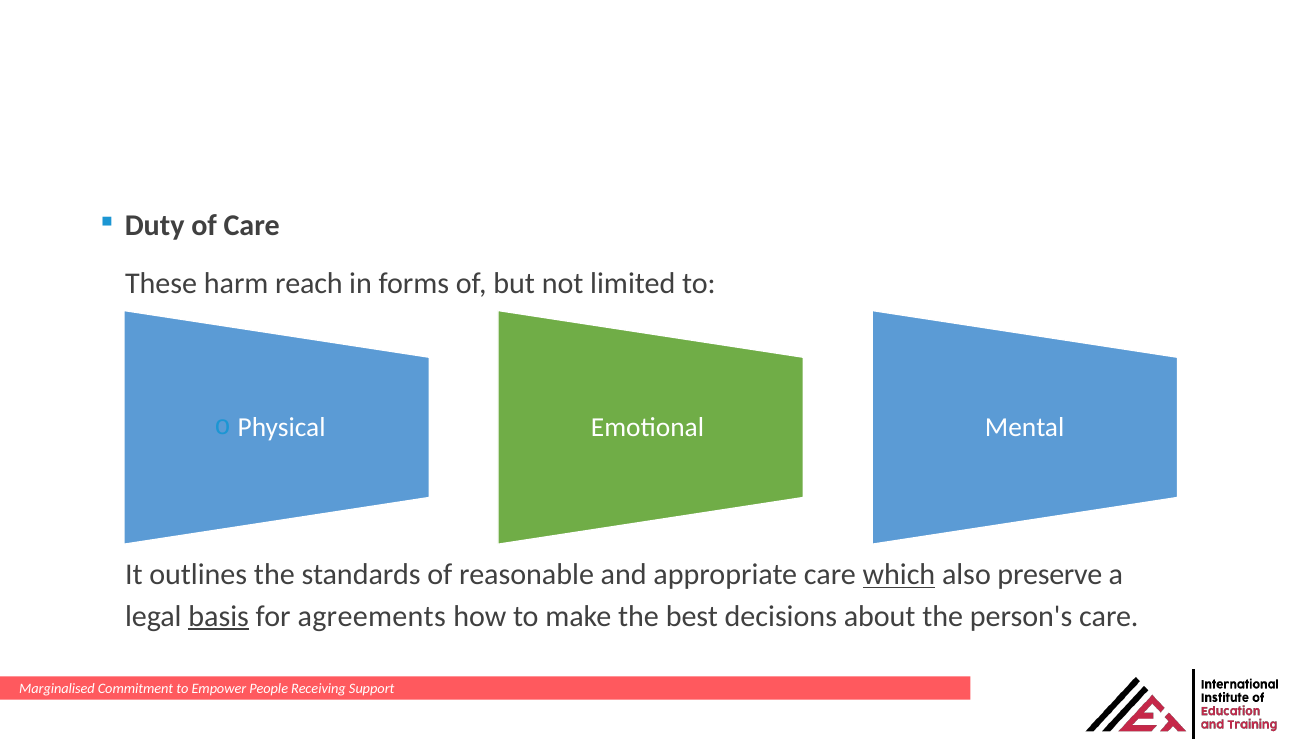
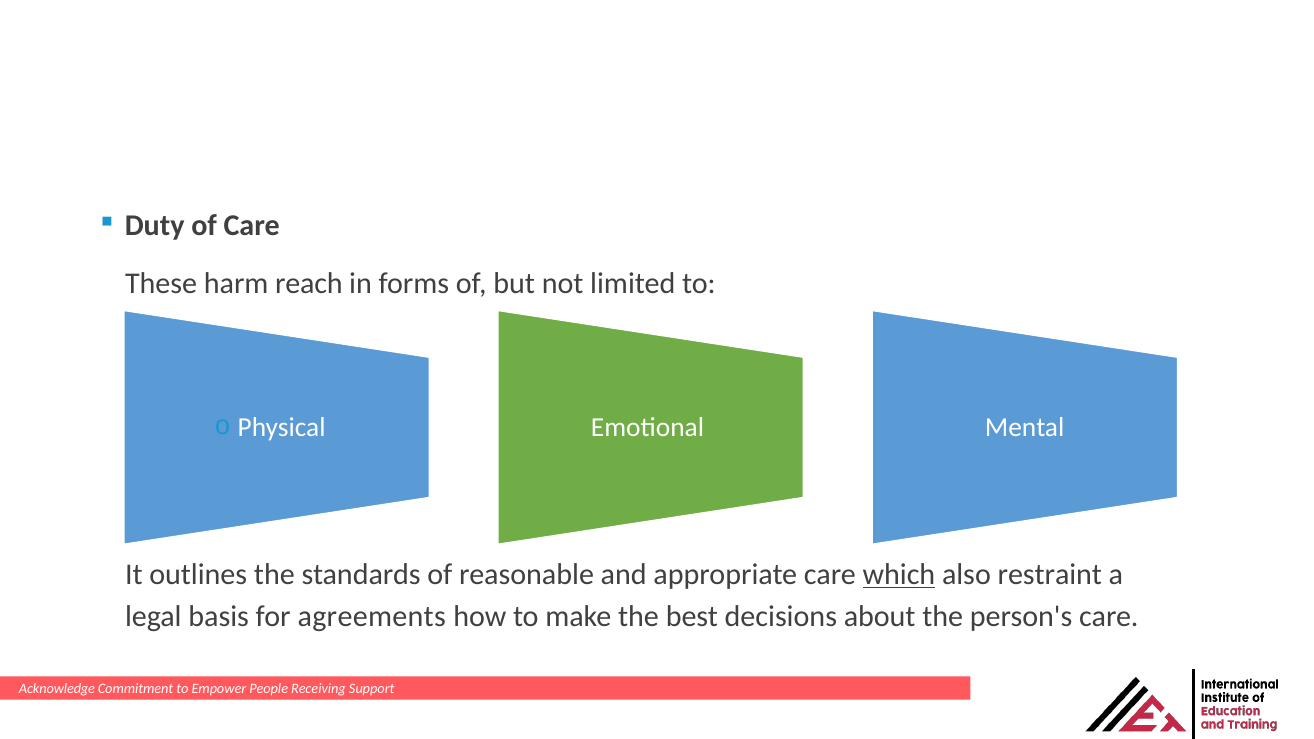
preserve: preserve -> restraint (1050, 575)
basis underline: present -> none (219, 616)
Marginalised: Marginalised -> Acknowledge (57, 689)
